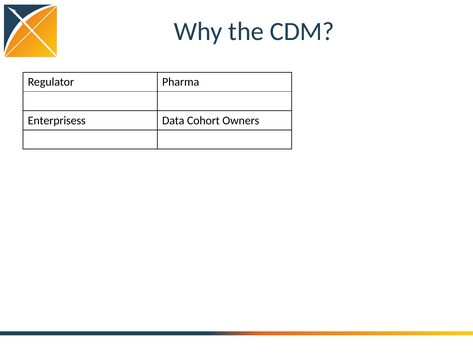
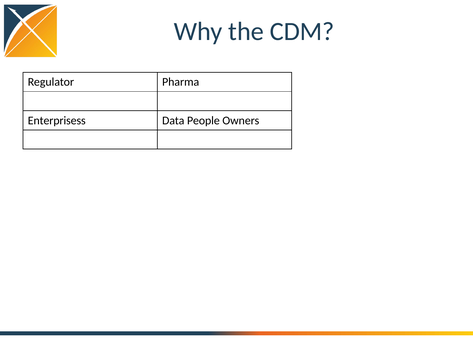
Cohort: Cohort -> People (203, 120)
